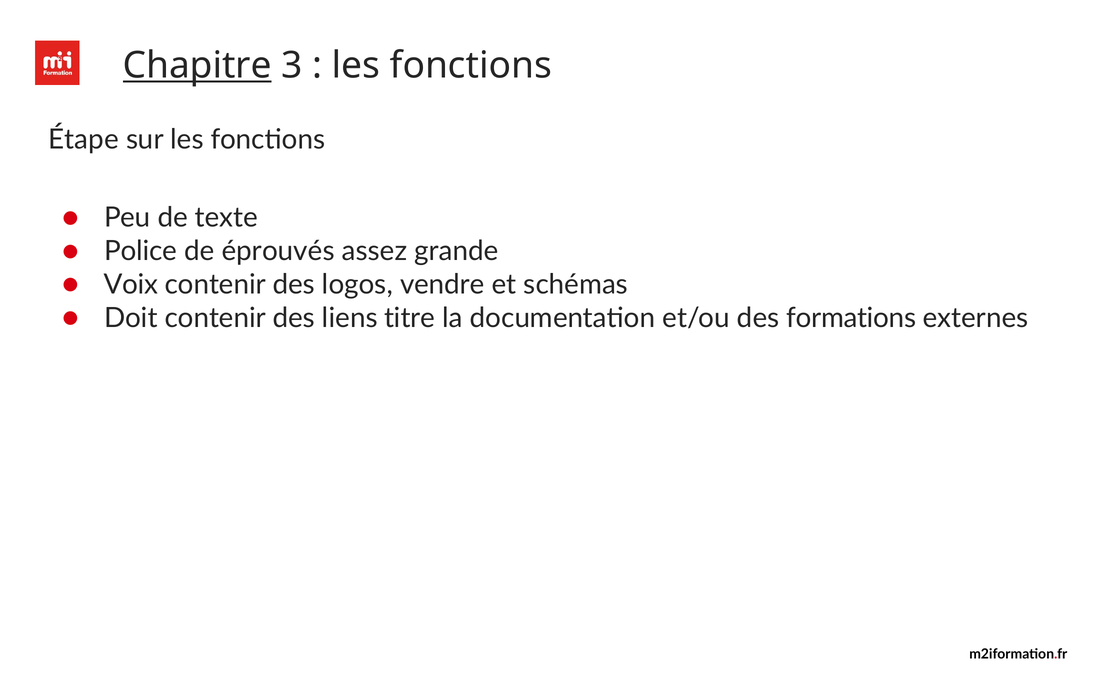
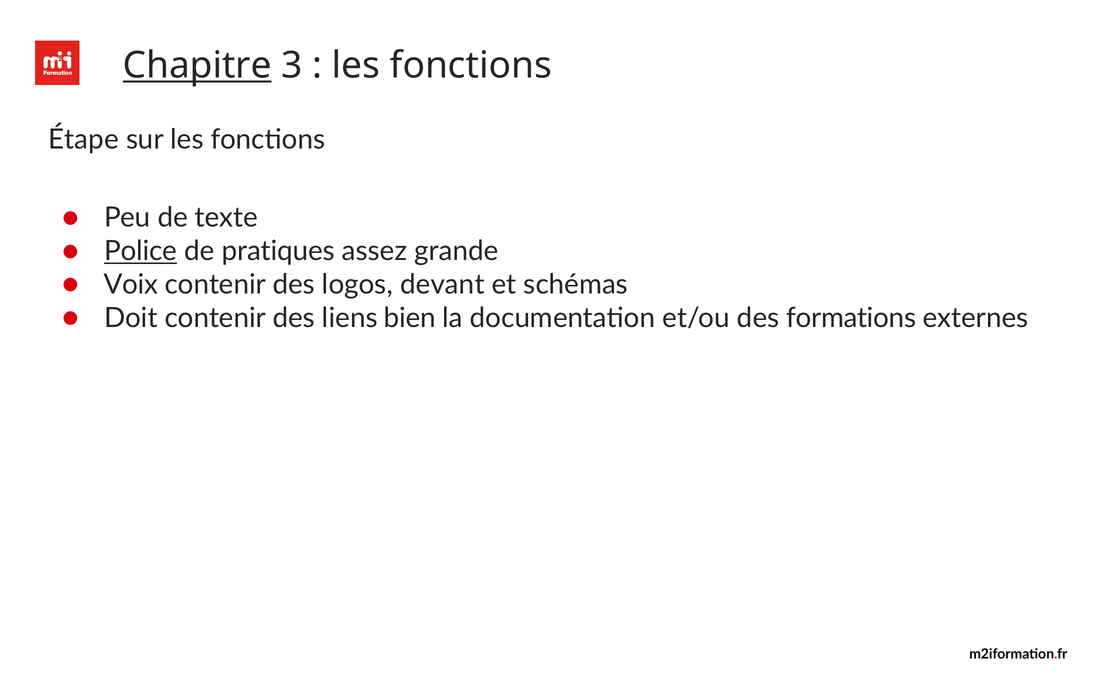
Police underline: none -> present (141, 251)
éprouvés: éprouvés -> pratiques (278, 251)
vendre: vendre -> devant (442, 285)
titre: titre -> bien (410, 318)
